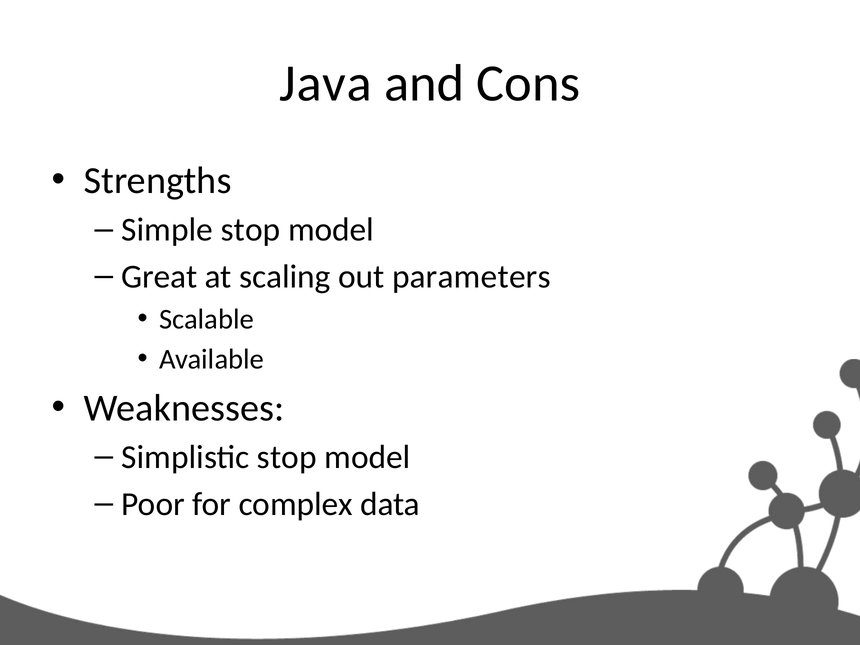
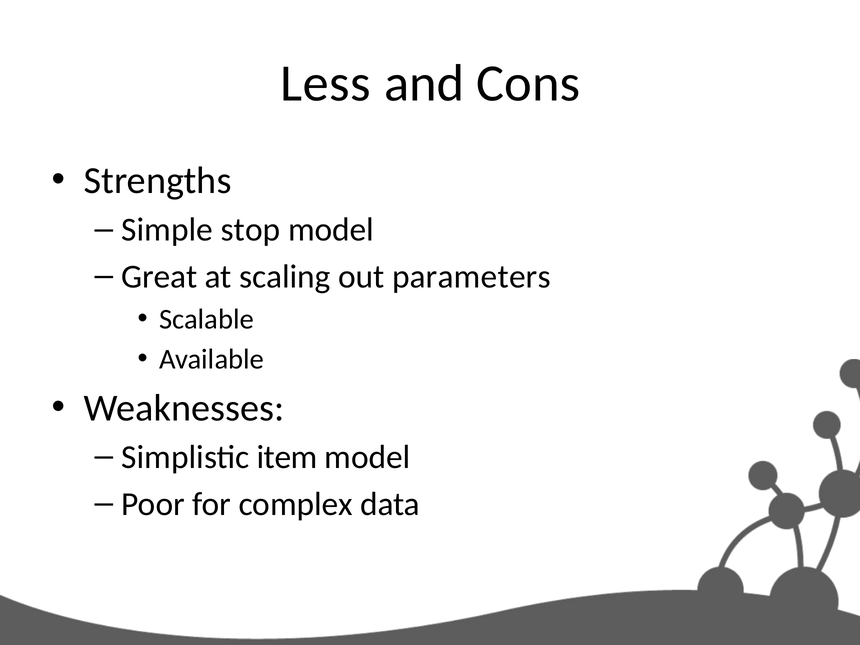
Java: Java -> Less (326, 83)
Simplistic stop: stop -> item (287, 457)
